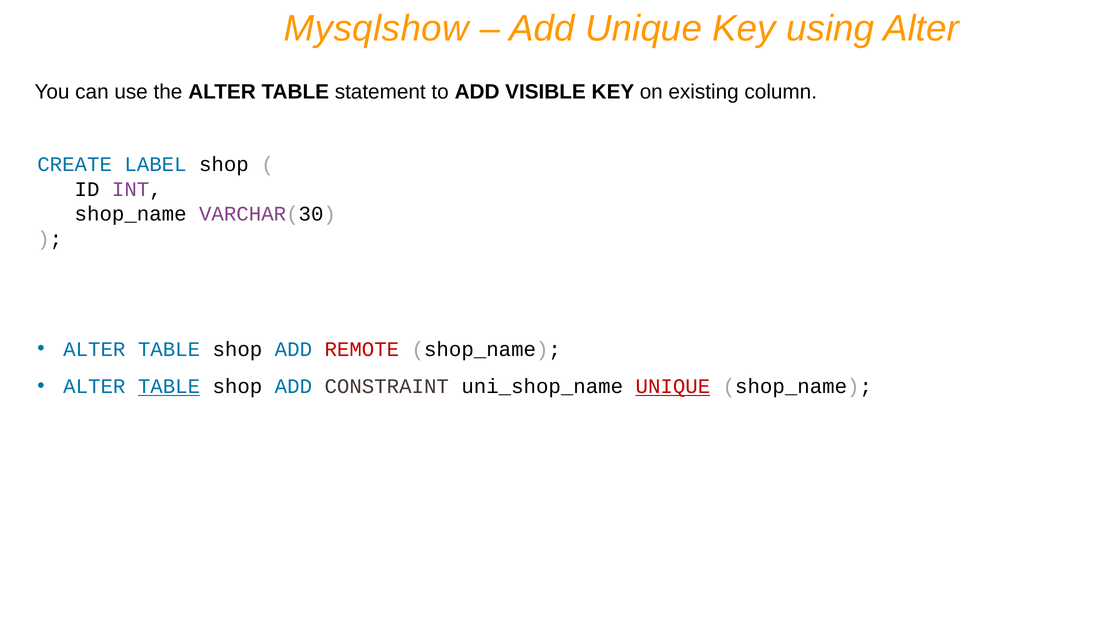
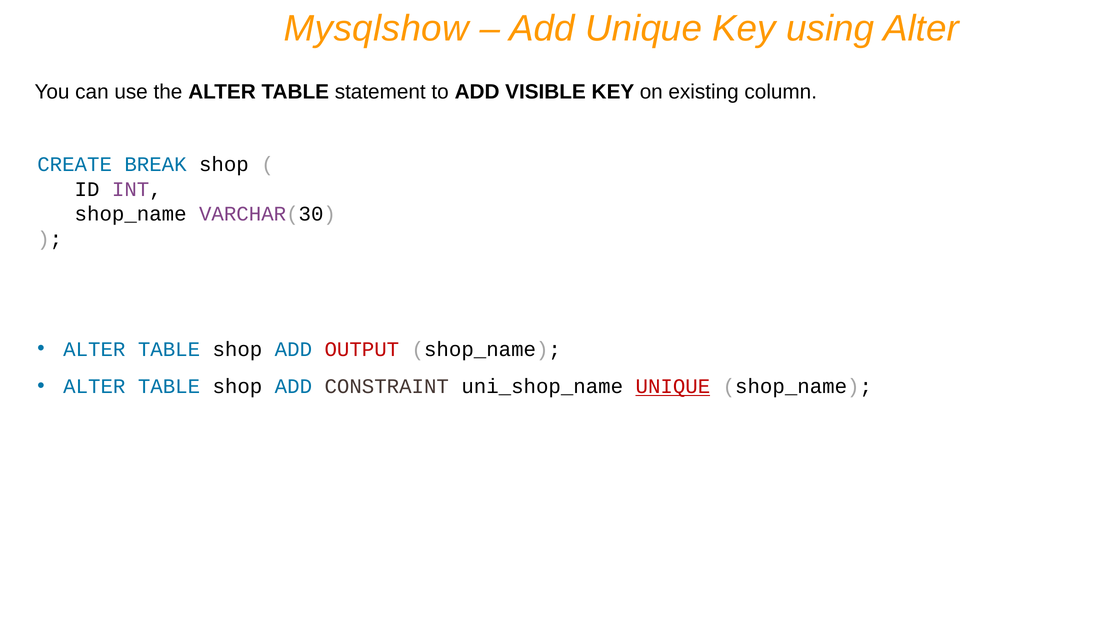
LABEL: LABEL -> BREAK (155, 164)
REMOTE: REMOTE -> OUTPUT (362, 349)
TABLE underline: present -> none (169, 387)
